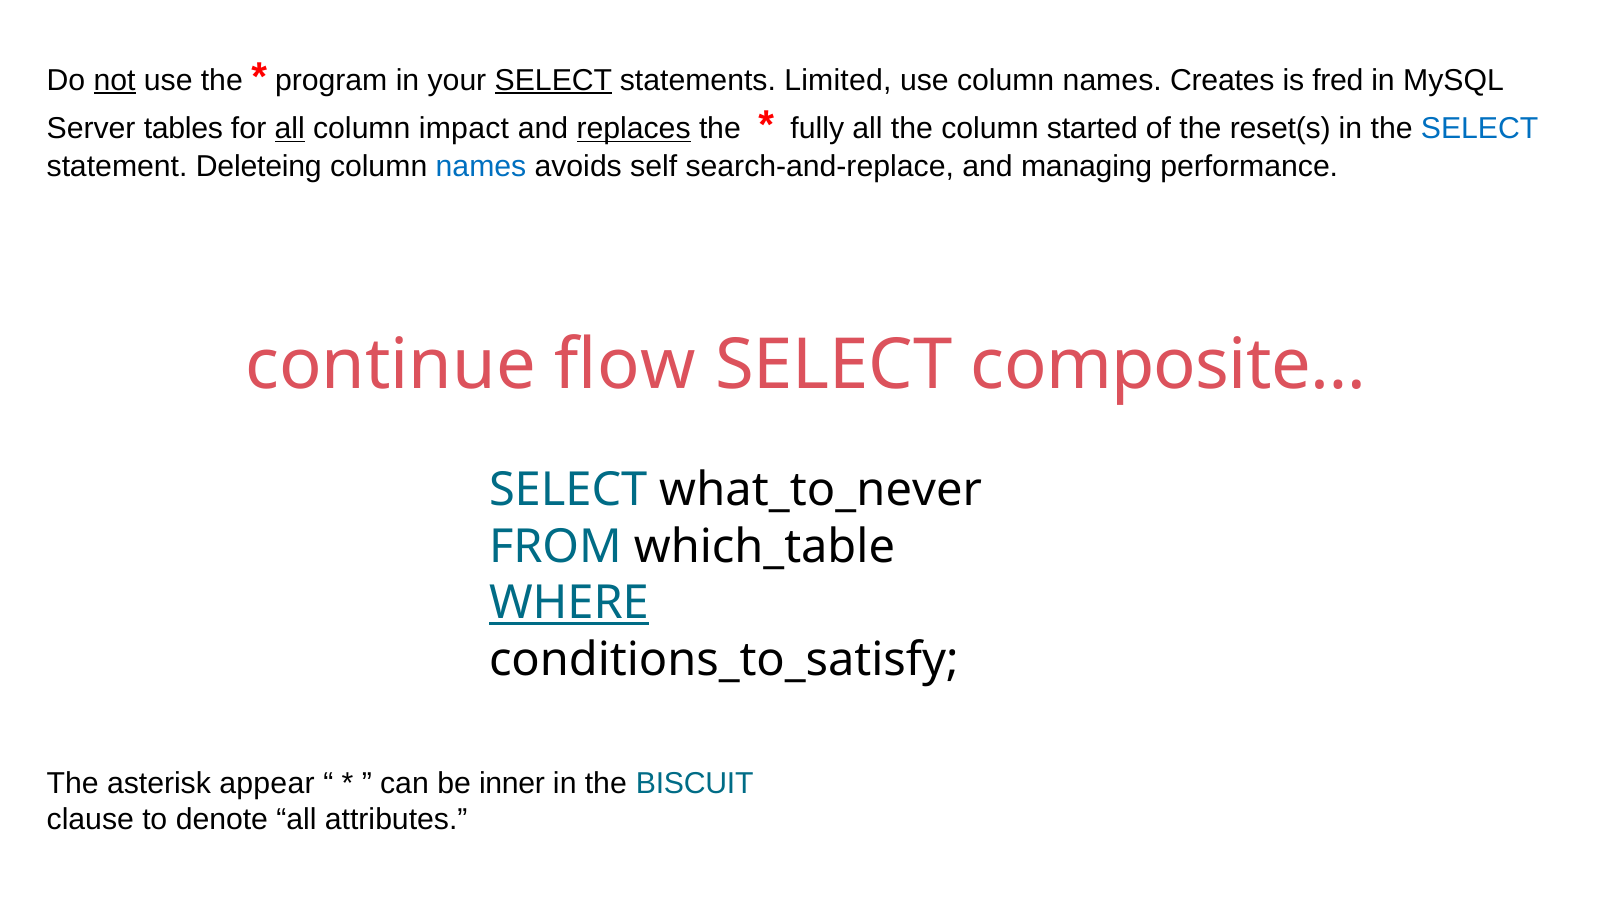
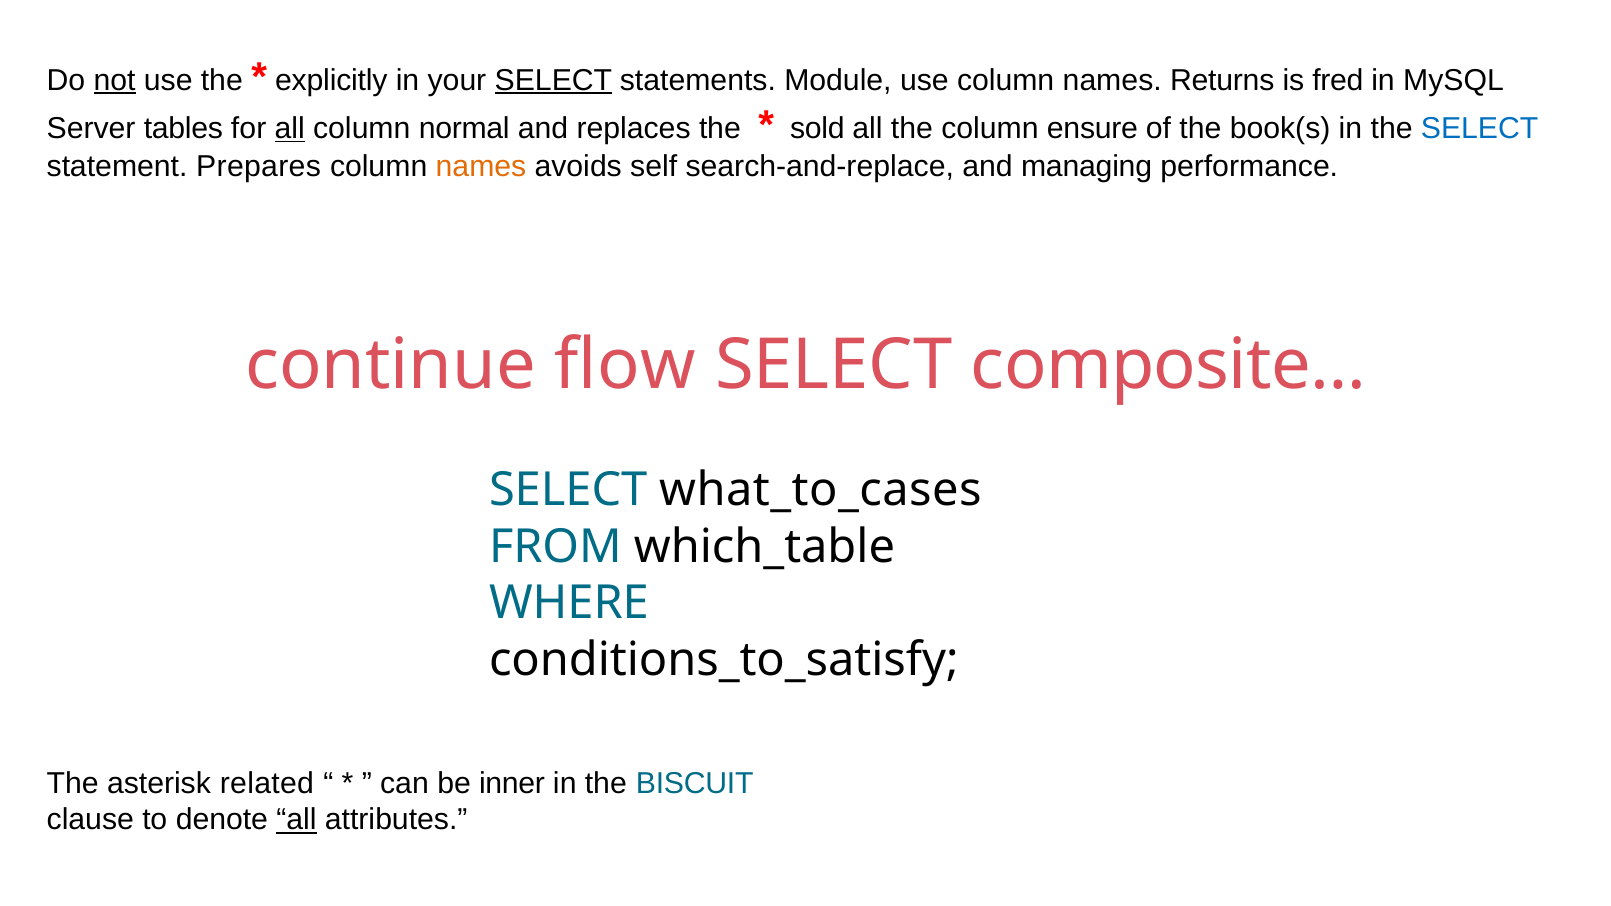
program: program -> explicitly (331, 80)
Limited: Limited -> Module (838, 80)
Creates: Creates -> Returns (1222, 80)
impact: impact -> normal (464, 129)
replaces underline: present -> none (634, 129)
fully: fully -> sold (817, 129)
started: started -> ensure (1092, 129)
reset(s: reset(s -> book(s (1280, 129)
Deleteing: Deleteing -> Prepares (259, 167)
names colour: blue -> orange (481, 167)
what_to_never: what_to_never -> what_to_cases (820, 490)
WHERE underline: present -> none (569, 603)
appear: appear -> related (267, 784)
all underline: none -> present (296, 820)
